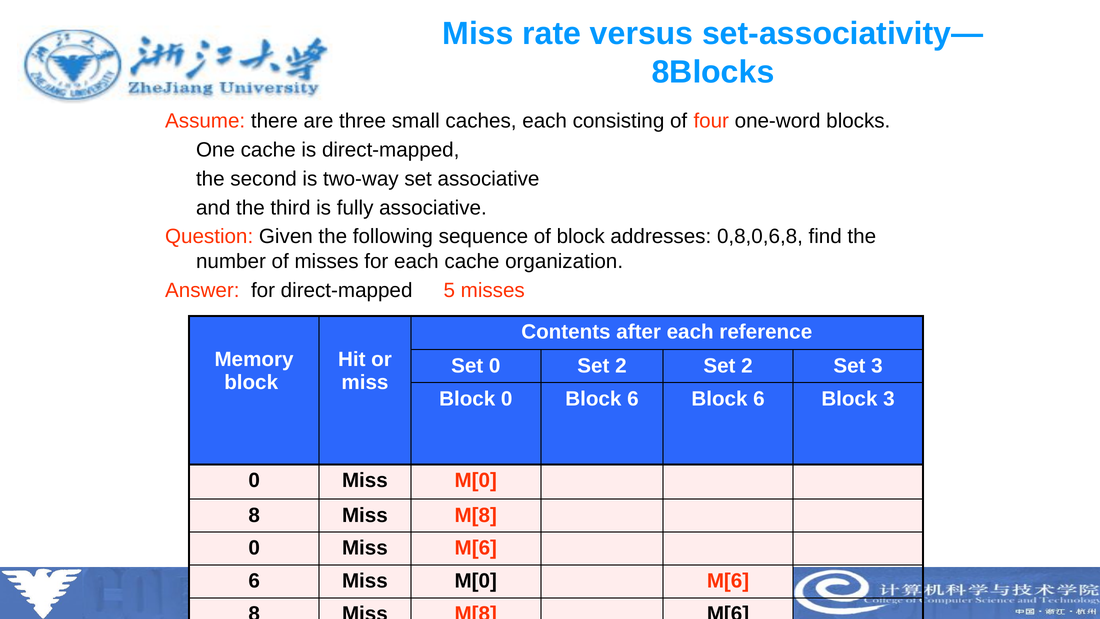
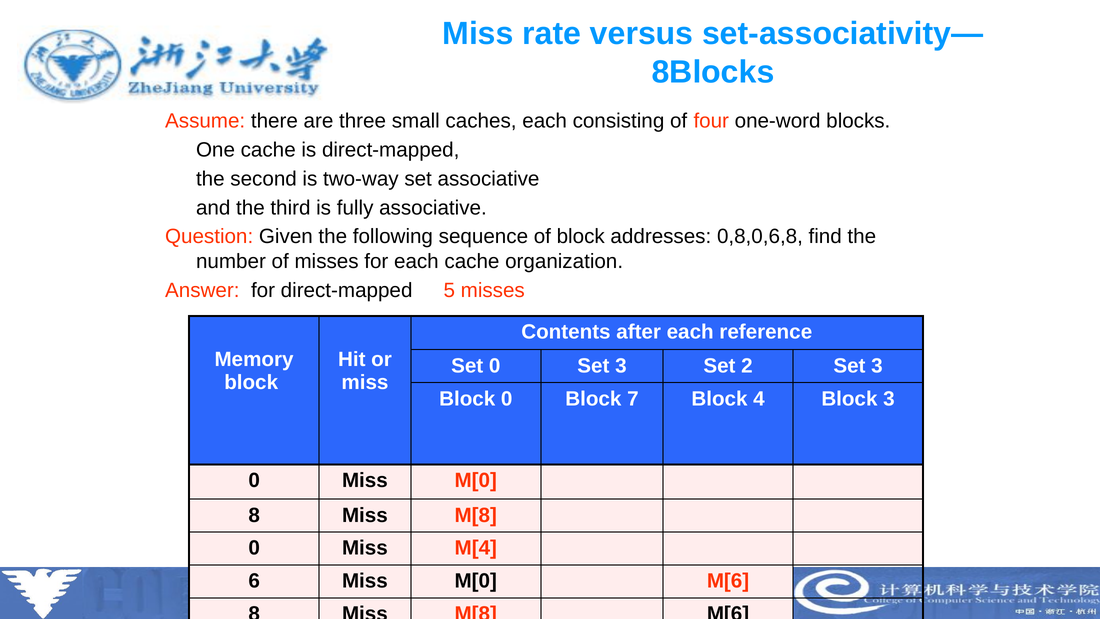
0 Set 2: 2 -> 3 (621, 366)
0 Block 6: 6 -> 7 (633, 399)
6: 6 -> 4 (759, 399)
Miss M[6: M[6 -> M[4 (476, 548)
